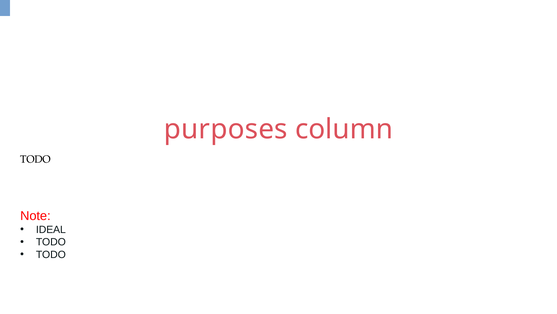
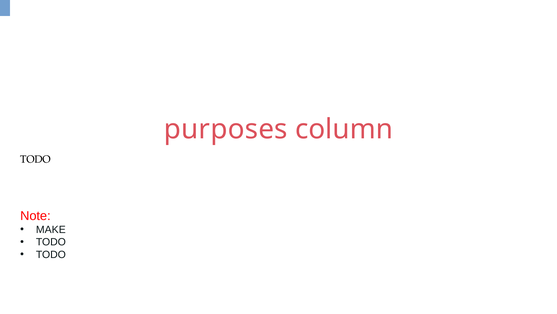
IDEAL: IDEAL -> MAKE (51, 229)
